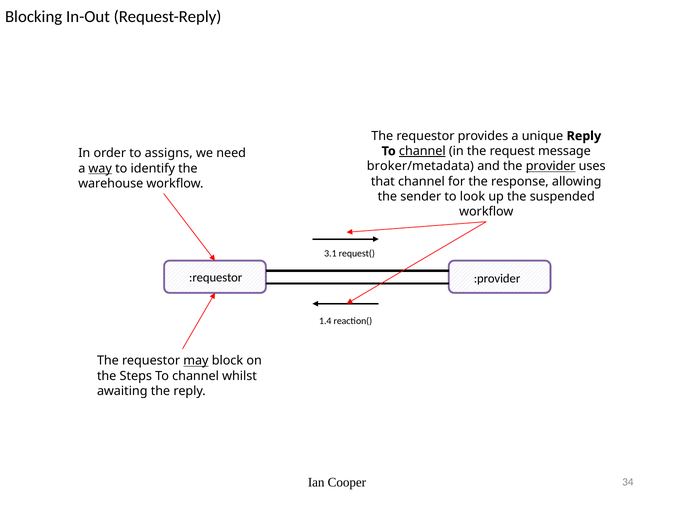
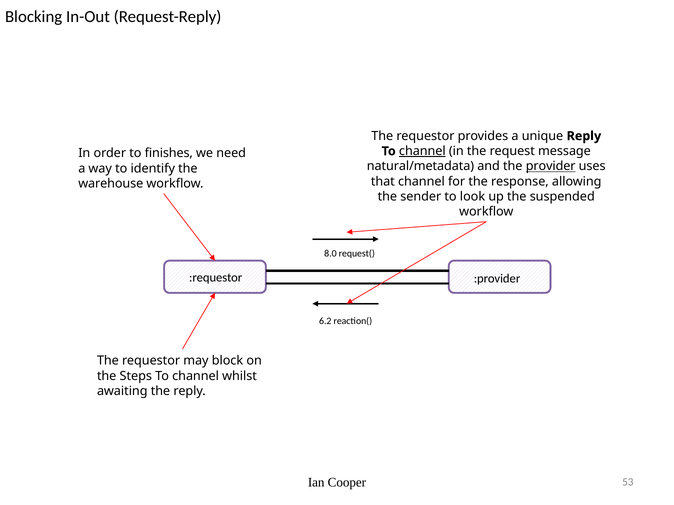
assigns: assigns -> finishes (169, 153)
broker/metadata: broker/metadata -> natural/metadata (420, 166)
way underline: present -> none (100, 169)
3.1: 3.1 -> 8.0 (330, 254)
1.4: 1.4 -> 6.2 (325, 322)
may underline: present -> none (196, 361)
34: 34 -> 53 (628, 483)
